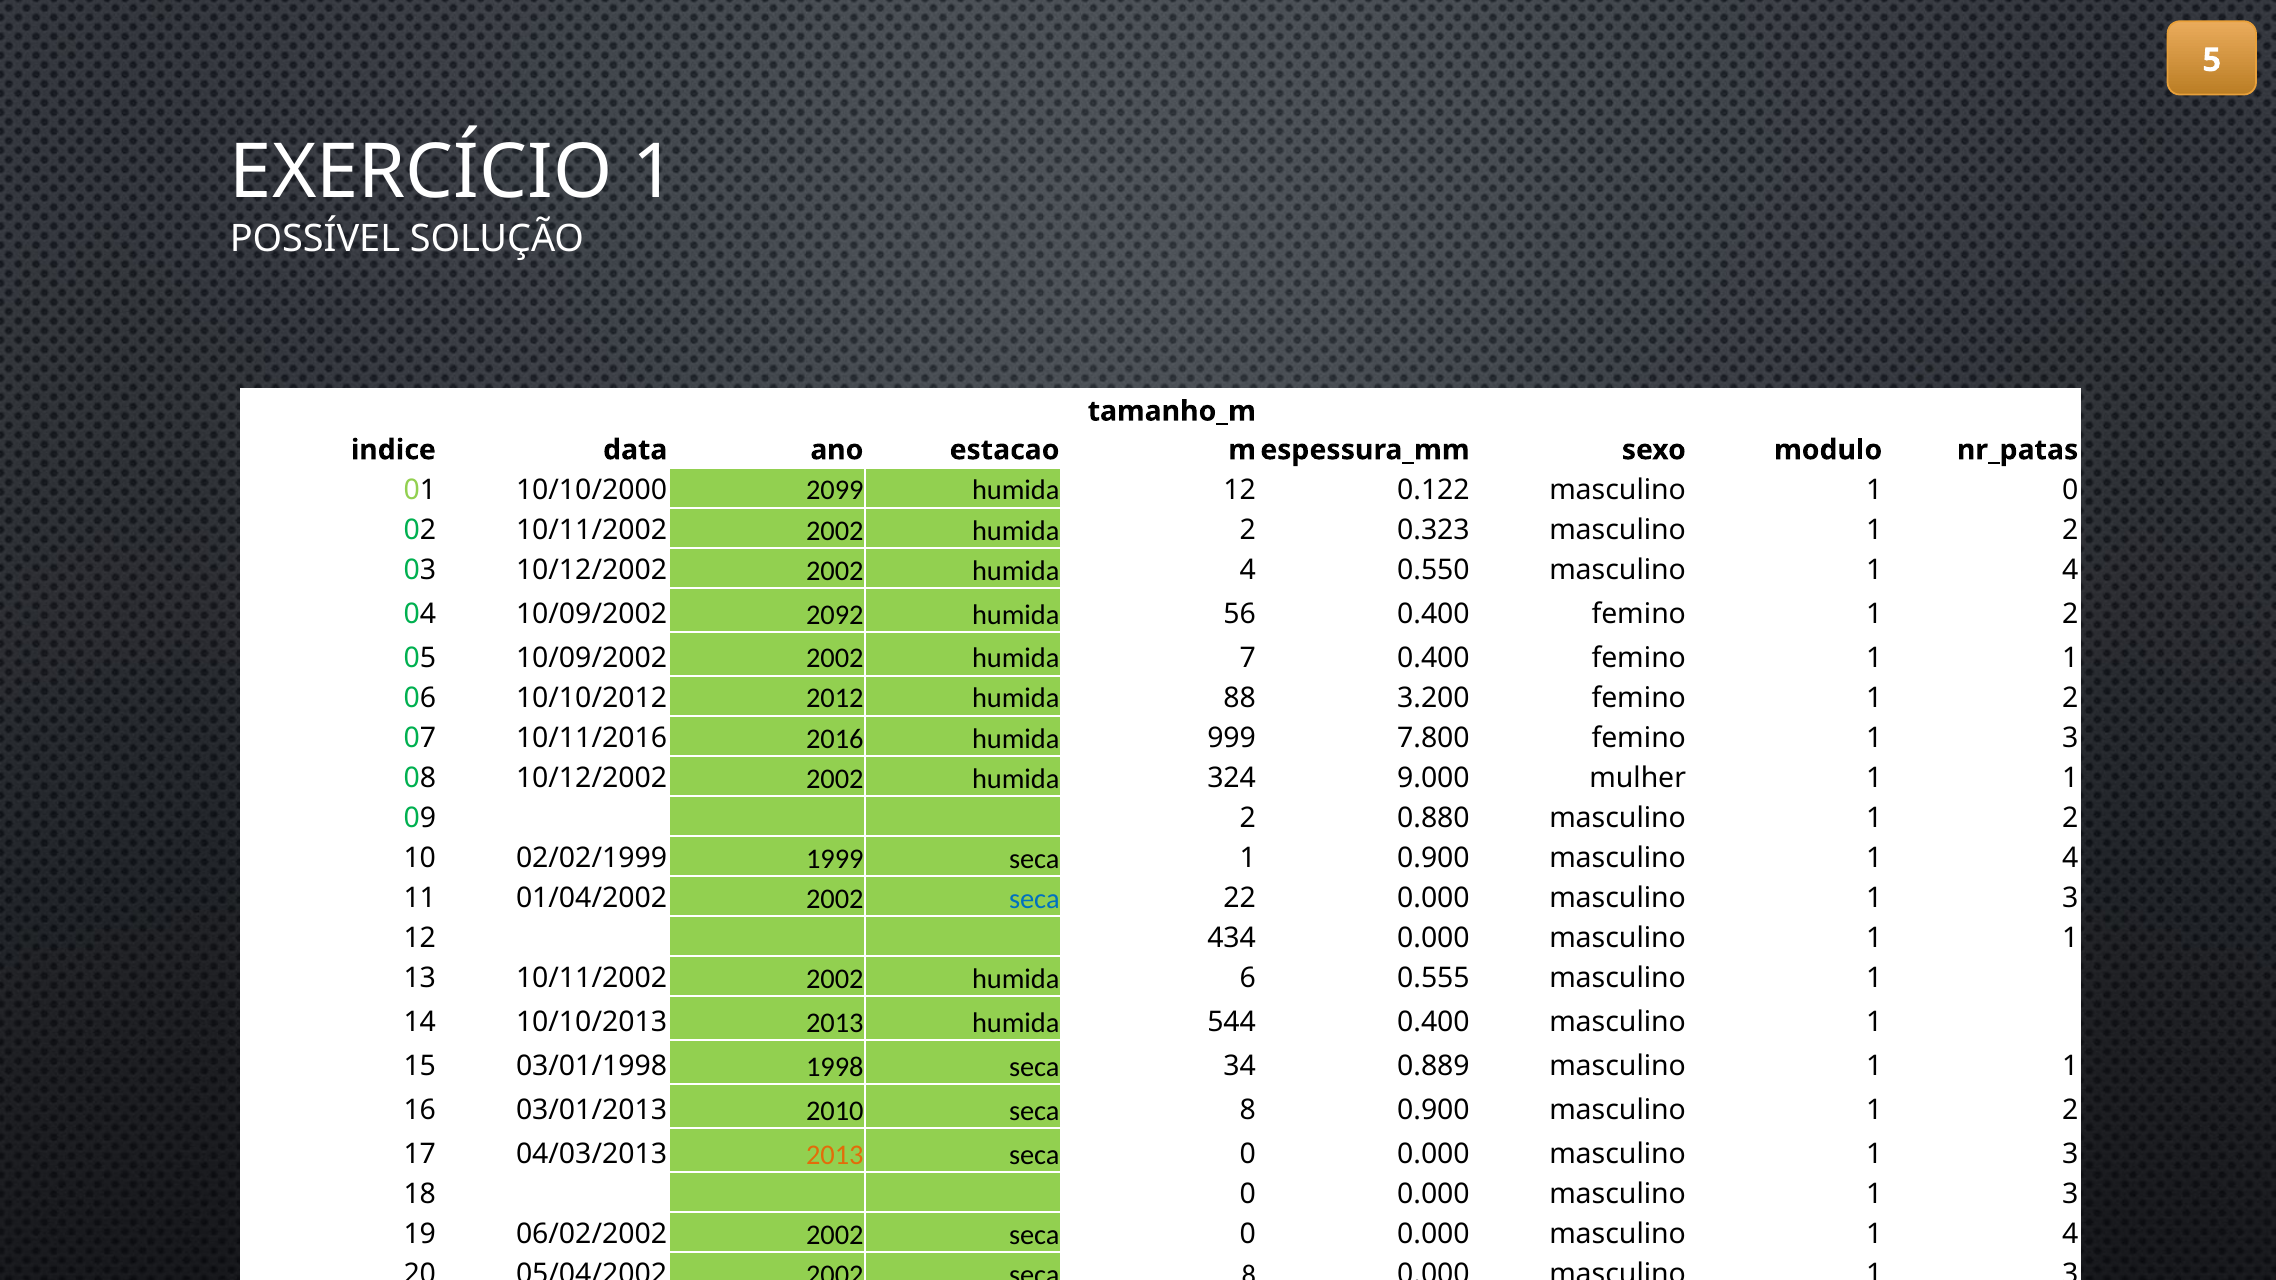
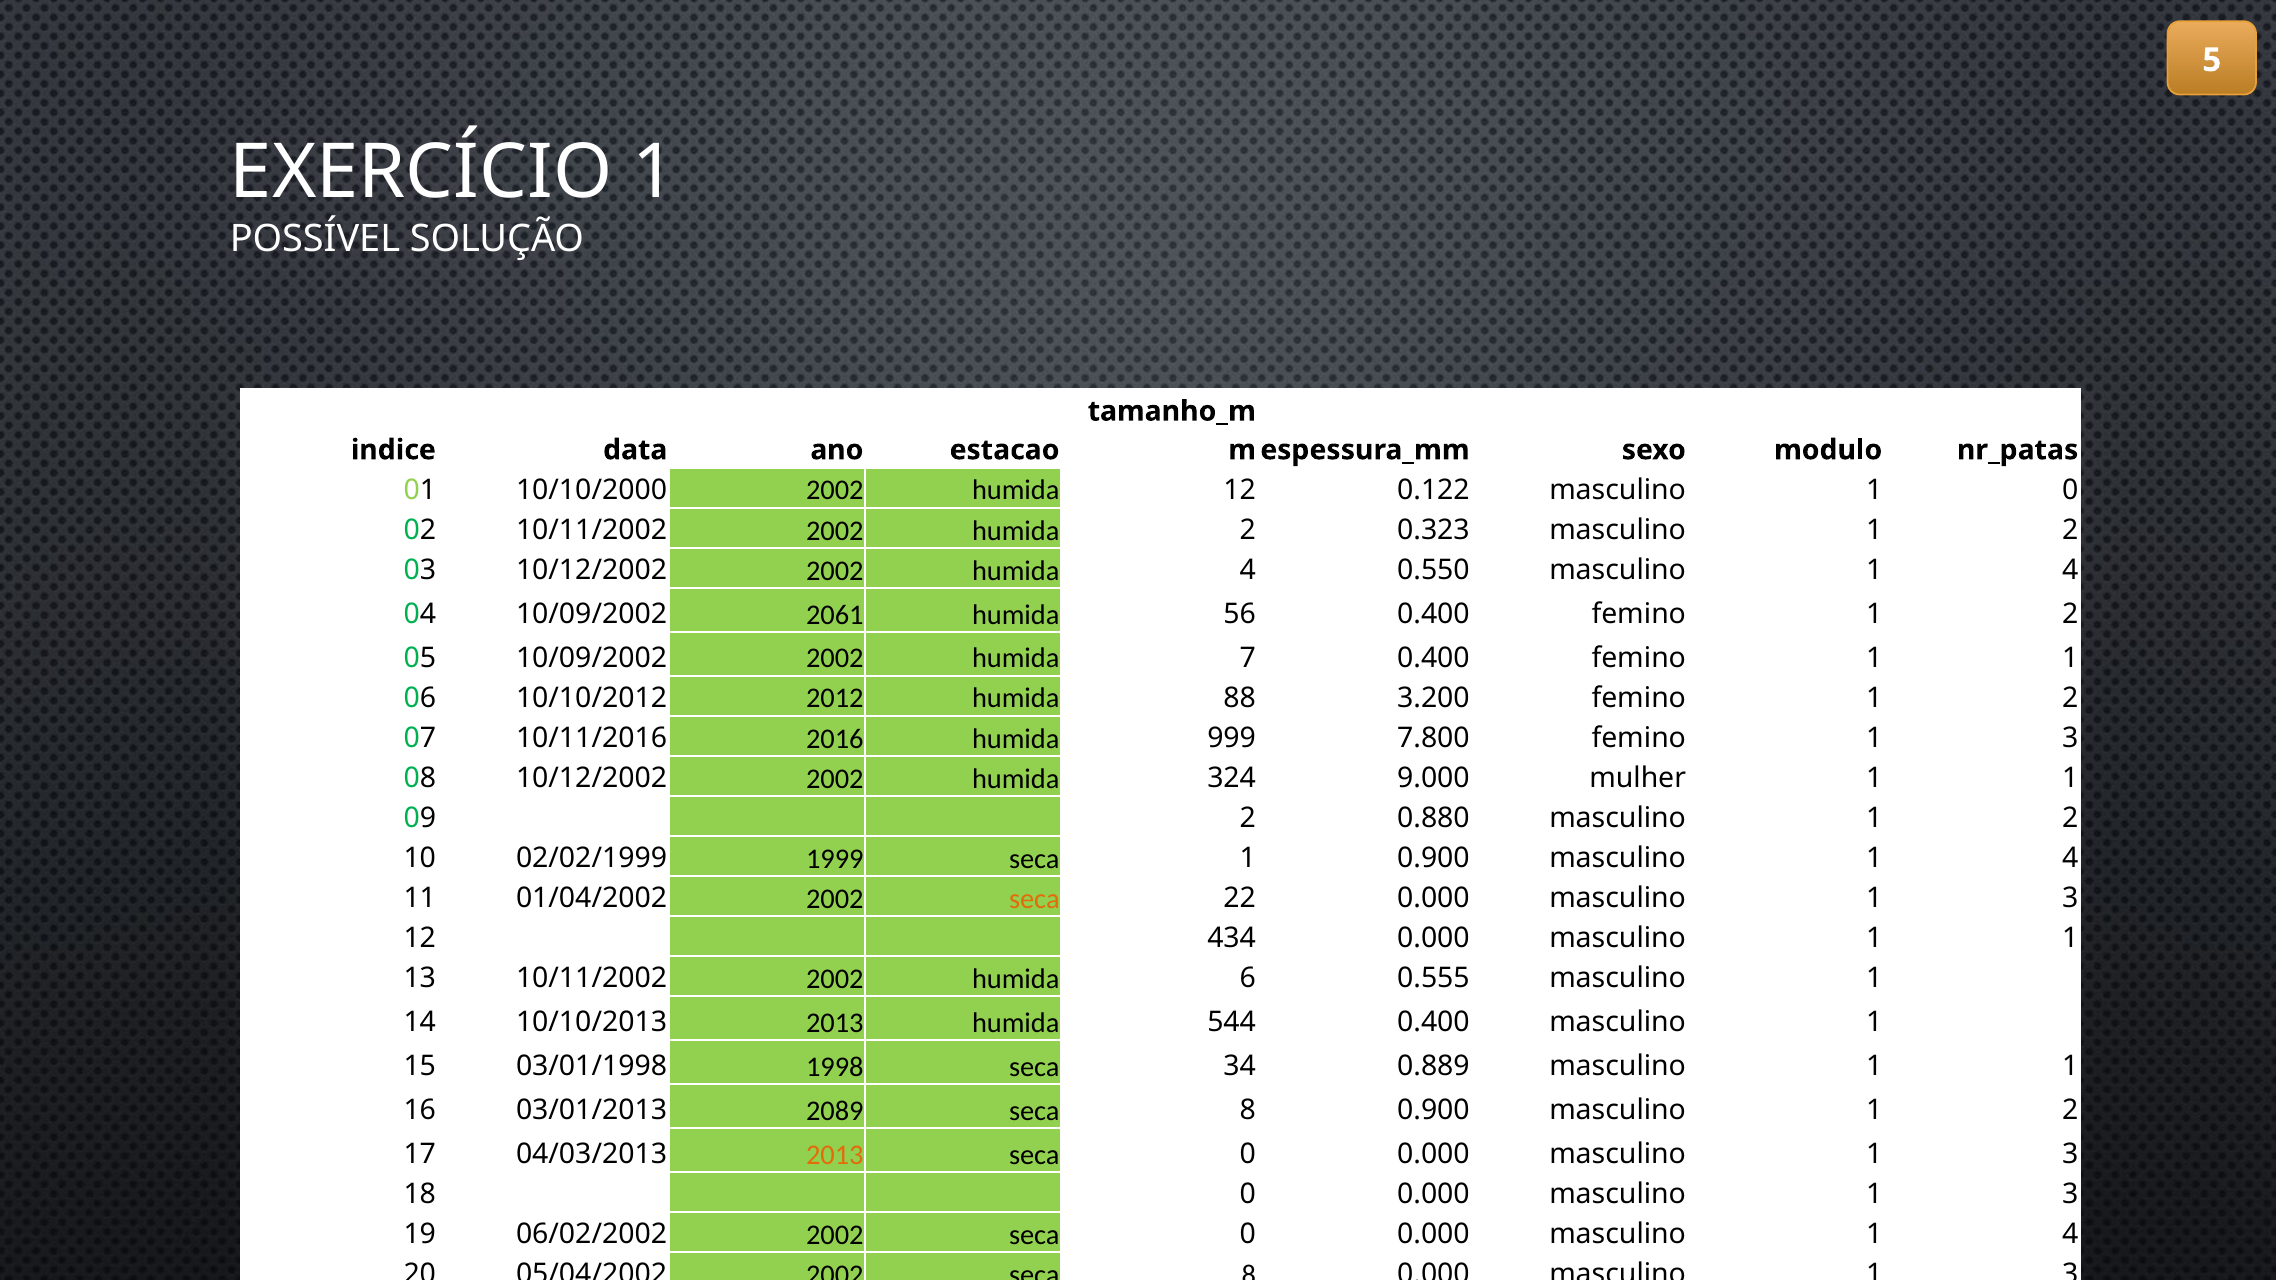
2099: 2099 -> 2002 (835, 491)
2092: 2092 -> 2061 (835, 615)
seca colour: blue -> orange (1034, 899)
2010: 2010 -> 2089 (835, 1111)
